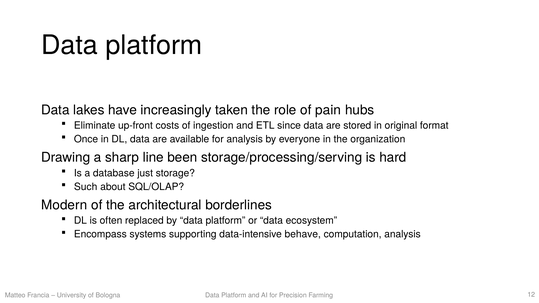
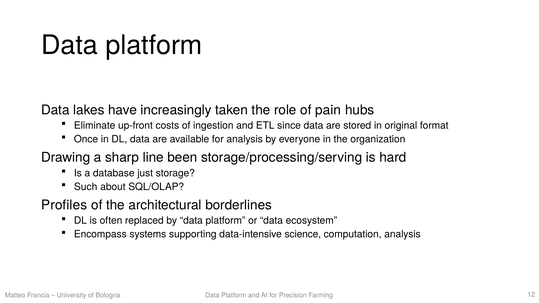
Modern: Modern -> Profiles (64, 205)
behave: behave -> science (303, 234)
